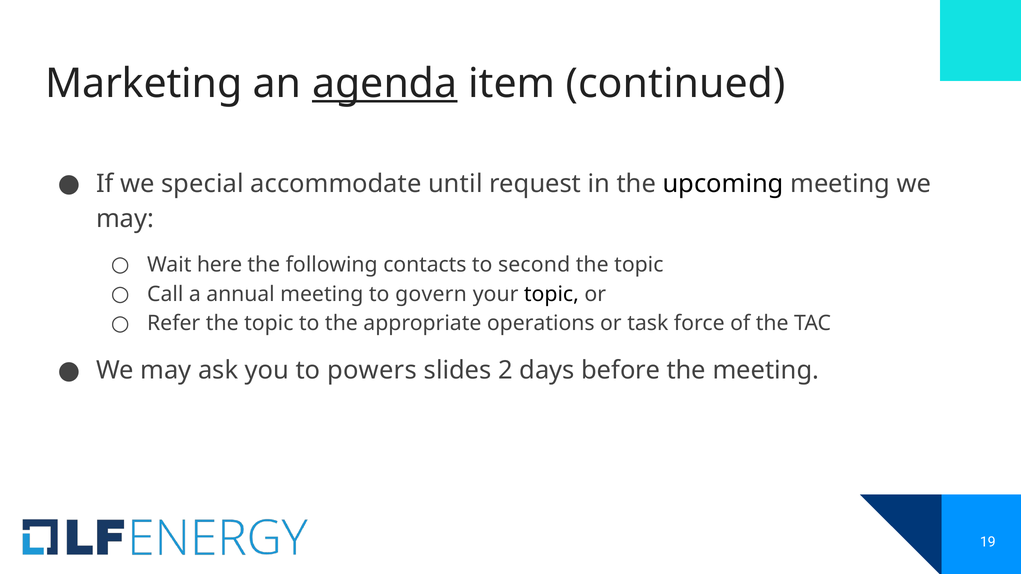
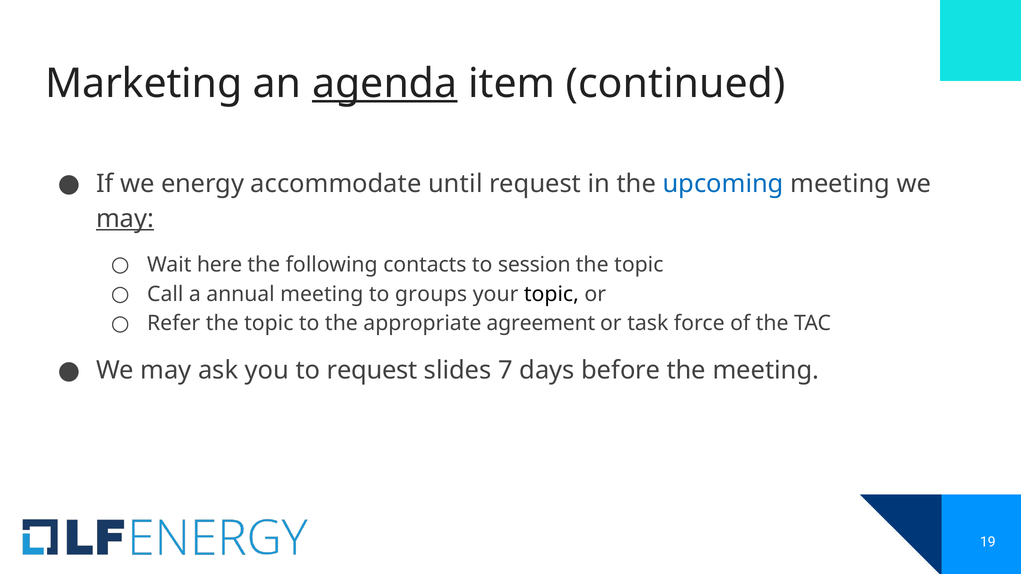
special: special -> energy (203, 184)
upcoming colour: black -> blue (723, 184)
may underline: none -> present (125, 219)
second: second -> session (534, 265)
govern: govern -> groups (431, 294)
operations: operations -> agreement (541, 324)
to powers: powers -> request (372, 371)
2: 2 -> 7 (505, 371)
